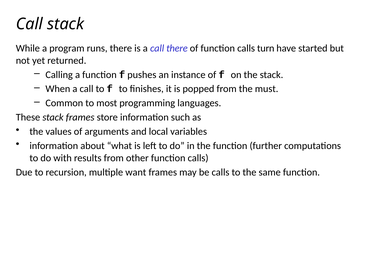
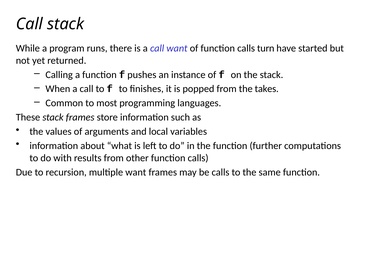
call there: there -> want (177, 48)
must: must -> takes (267, 89)
